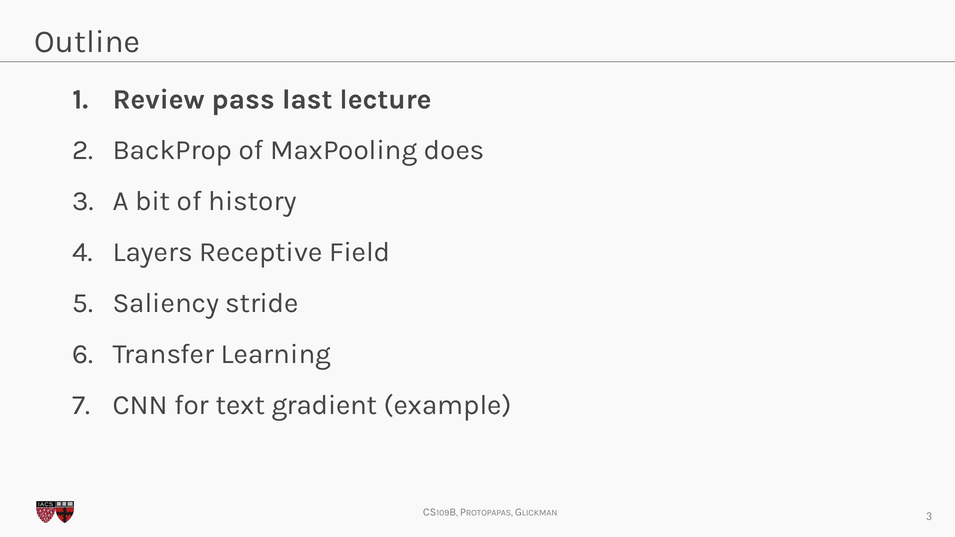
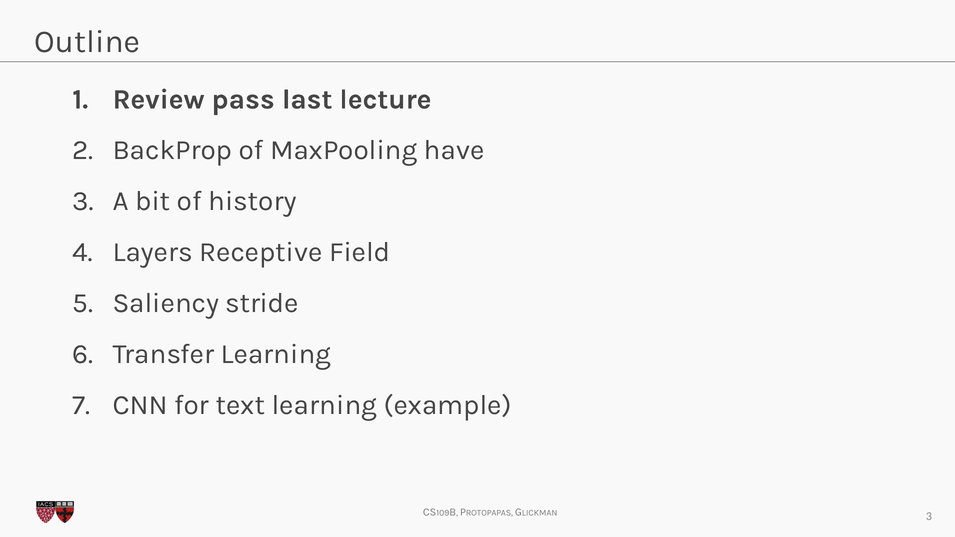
does: does -> have (454, 150)
text gradient: gradient -> learning (324, 405)
